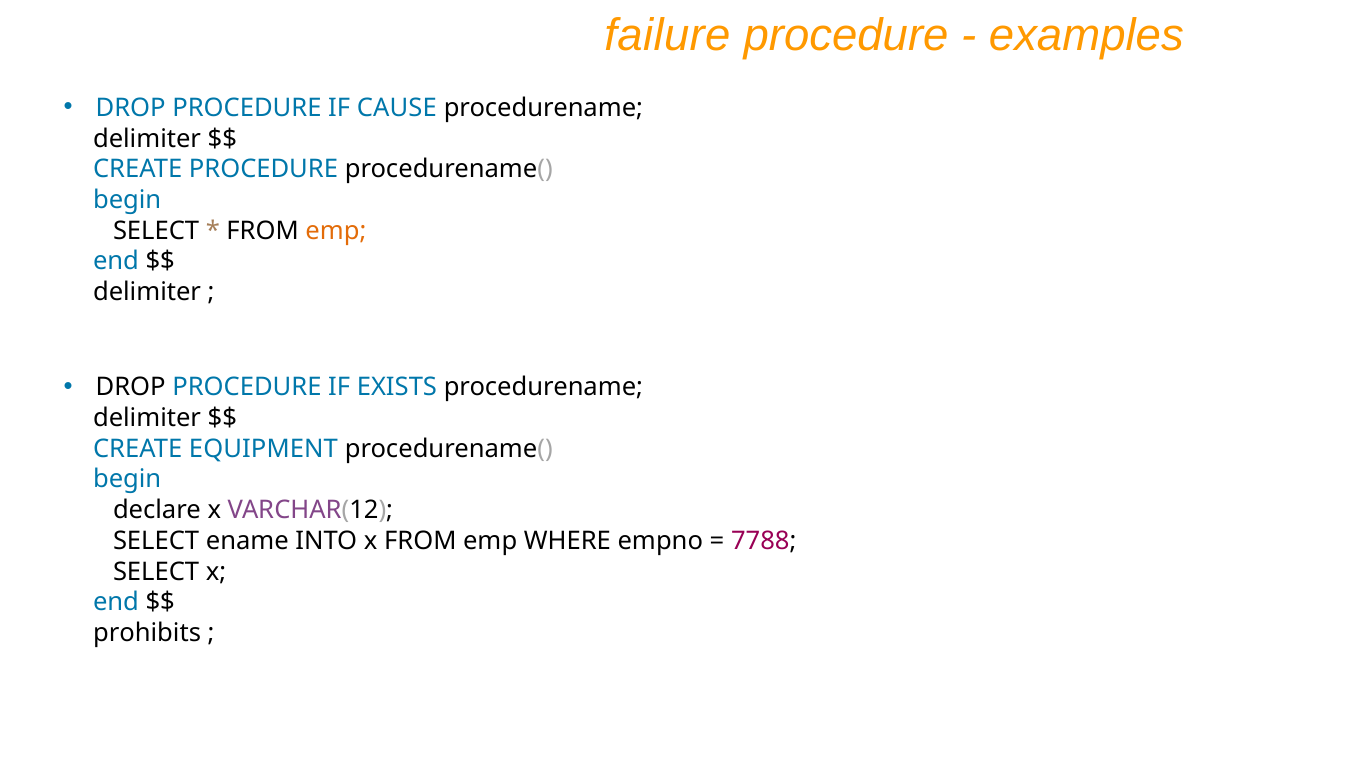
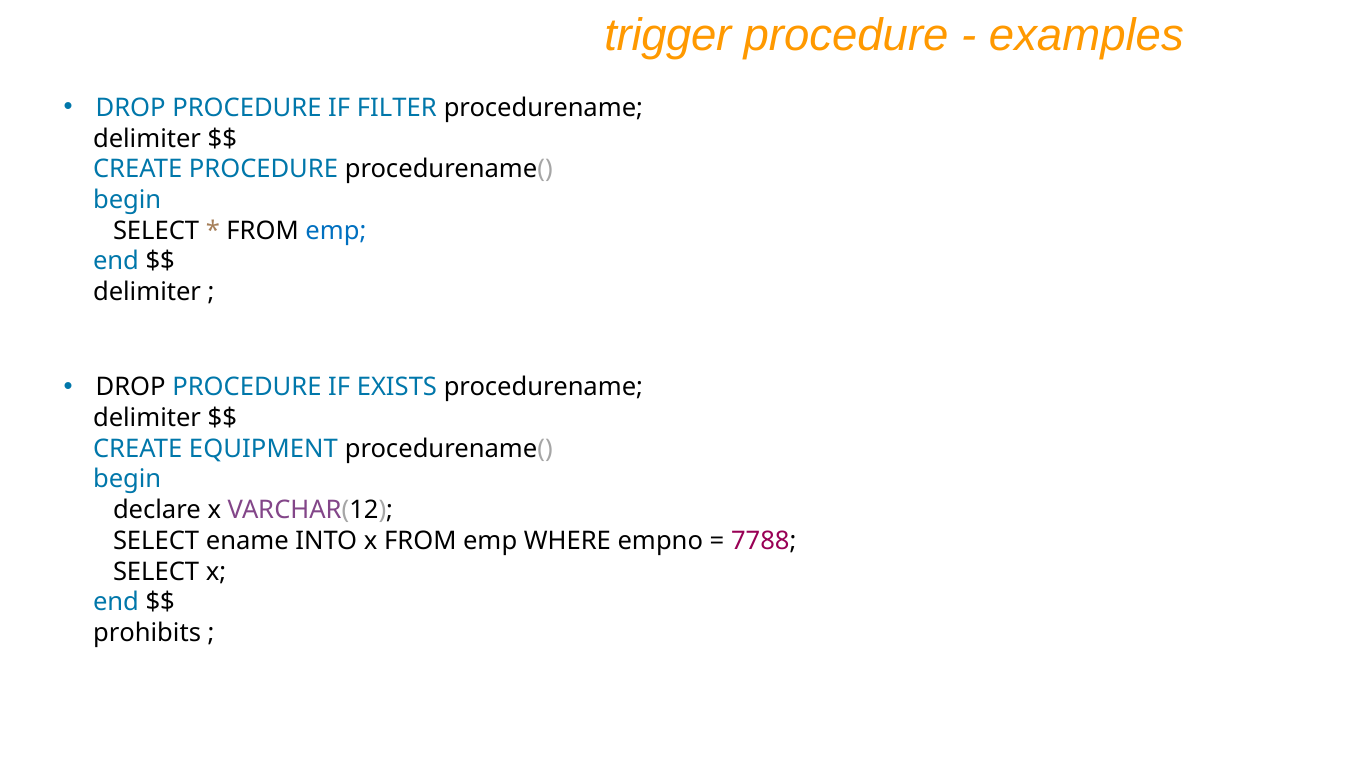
failure: failure -> trigger (668, 36)
CAUSE: CAUSE -> FILTER (397, 108)
emp colour: orange -> blue (336, 231)
